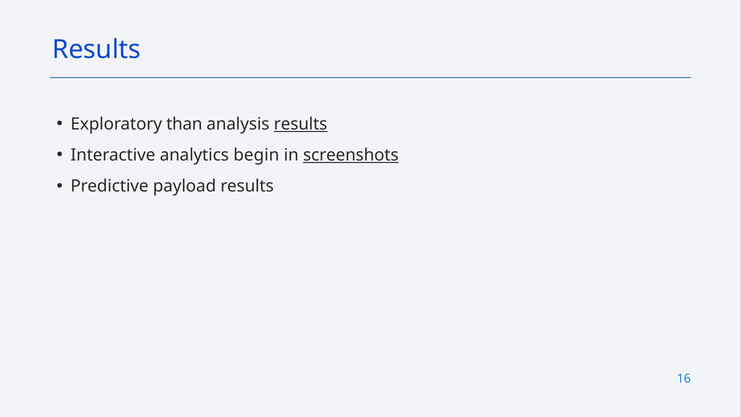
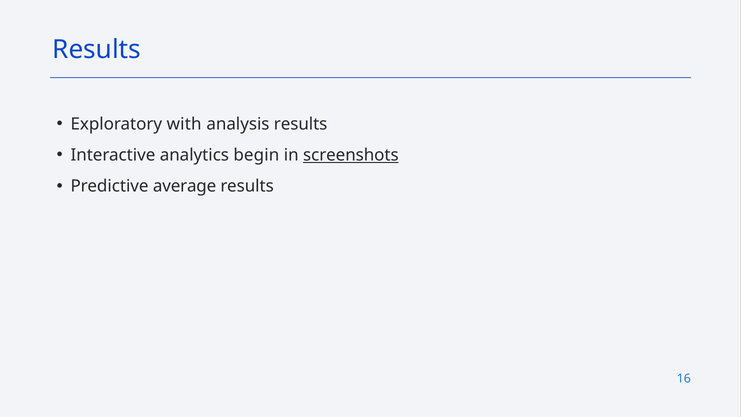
than: than -> with (184, 124)
results underline: present -> none (301, 124)
payload: payload -> average (185, 186)
